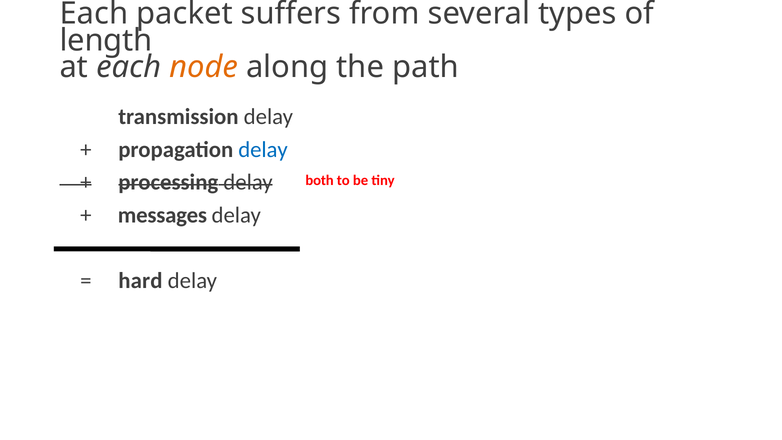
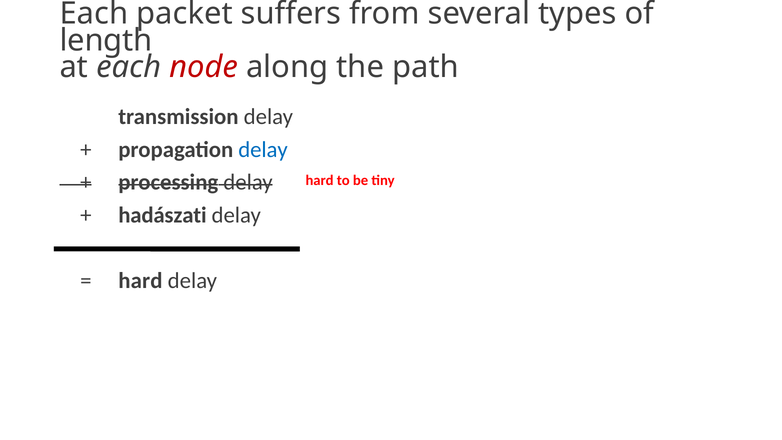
node colour: orange -> red (204, 67)
both: both -> hard (320, 180)
messages: messages -> hadászati (162, 215)
